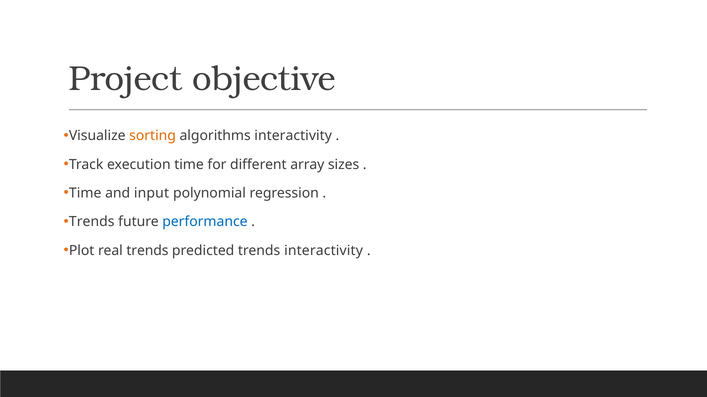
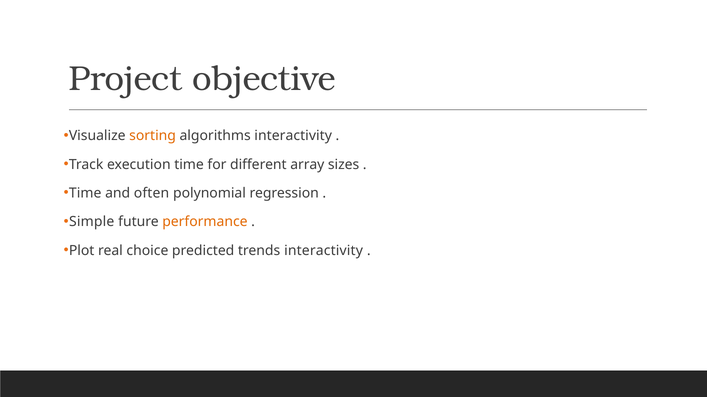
input: input -> often (152, 193)
Trends: Trends -> Simple (92, 222)
performance colour: blue -> orange (205, 222)
real trends: trends -> choice (147, 251)
